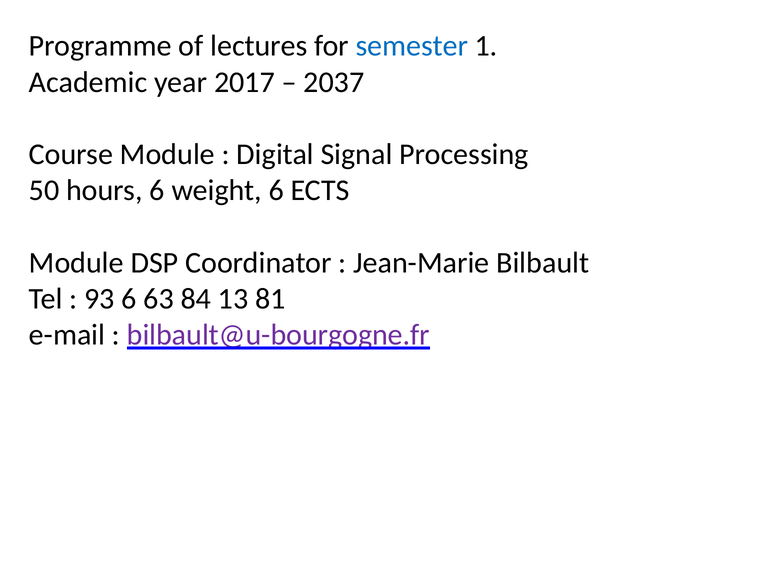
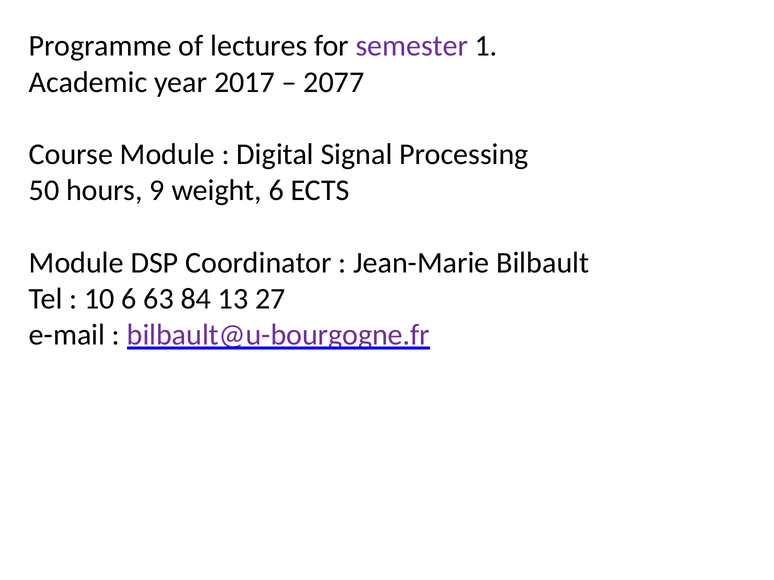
semester colour: blue -> purple (412, 46)
2037: 2037 -> 2077 (334, 82)
hours 6: 6 -> 9 (157, 191)
93: 93 -> 10 (99, 299)
81: 81 -> 27 (270, 299)
